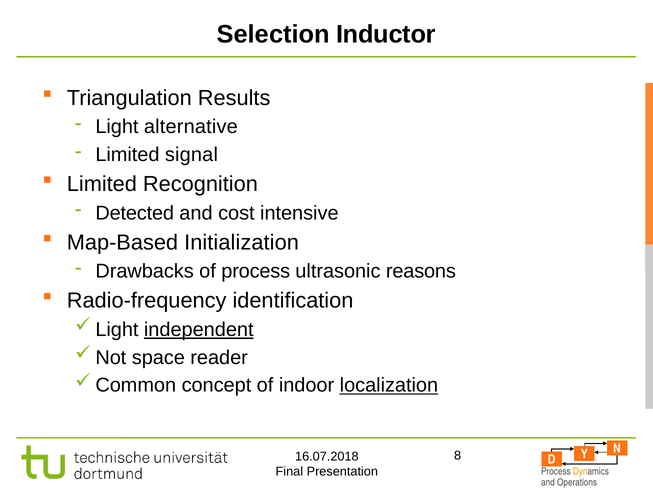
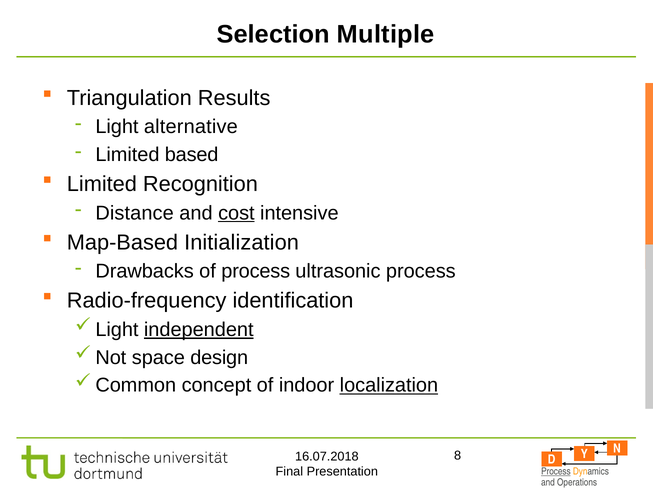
Inductor: Inductor -> Multiple (386, 35)
signal: signal -> based (192, 155)
Detected: Detected -> Distance (135, 213)
cost underline: none -> present (236, 213)
ultrasonic reasons: reasons -> process (421, 272)
reader: reader -> design (219, 358)
Process underline: none -> present (556, 472)
